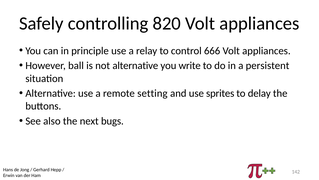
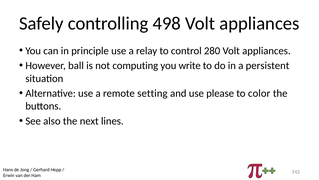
820: 820 -> 498 (167, 23)
666: 666 -> 280 (212, 51)
not alternative: alternative -> computing (135, 65)
sprites: sprites -> please (220, 93)
delay: delay -> color (259, 93)
bugs: bugs -> lines (112, 121)
